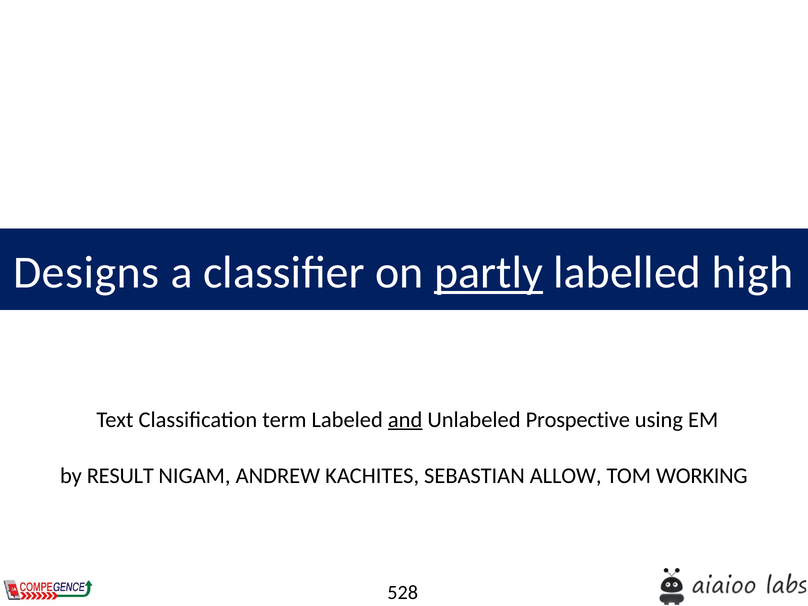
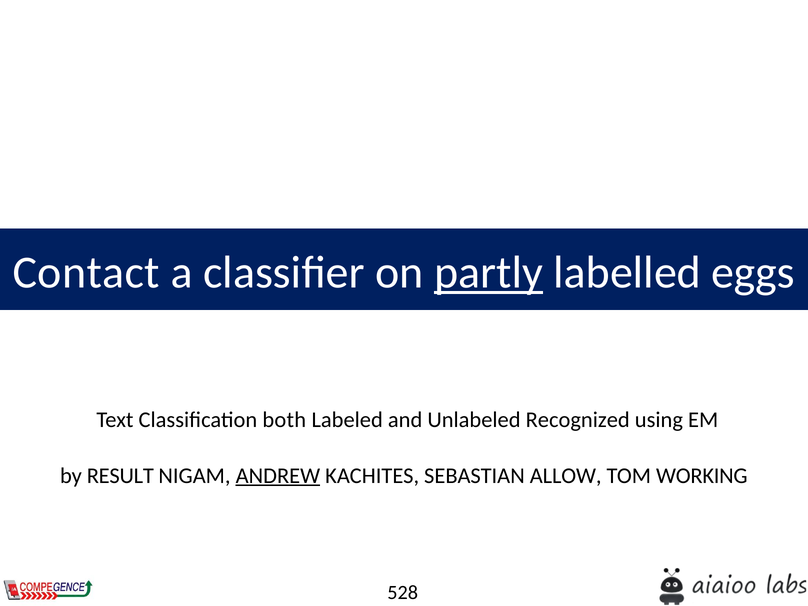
Designs: Designs -> Contact (86, 273)
high: high -> eggs (753, 273)
term: term -> both (284, 420)
and underline: present -> none (405, 420)
Prospective: Prospective -> Recognized (578, 420)
ANDREW underline: none -> present (278, 476)
